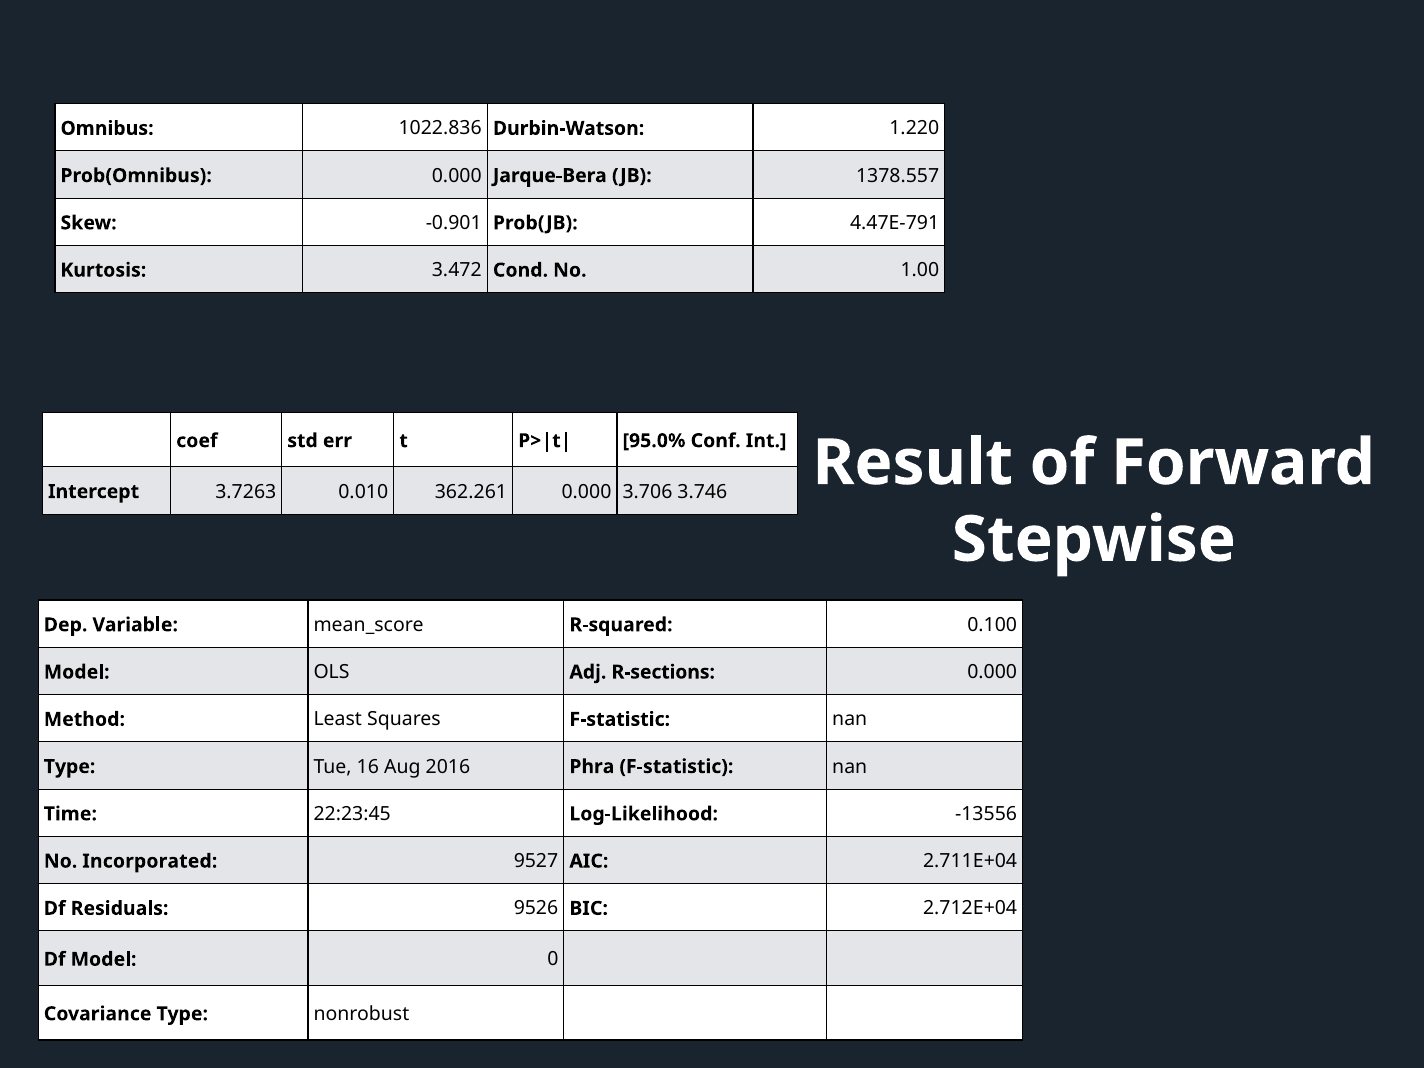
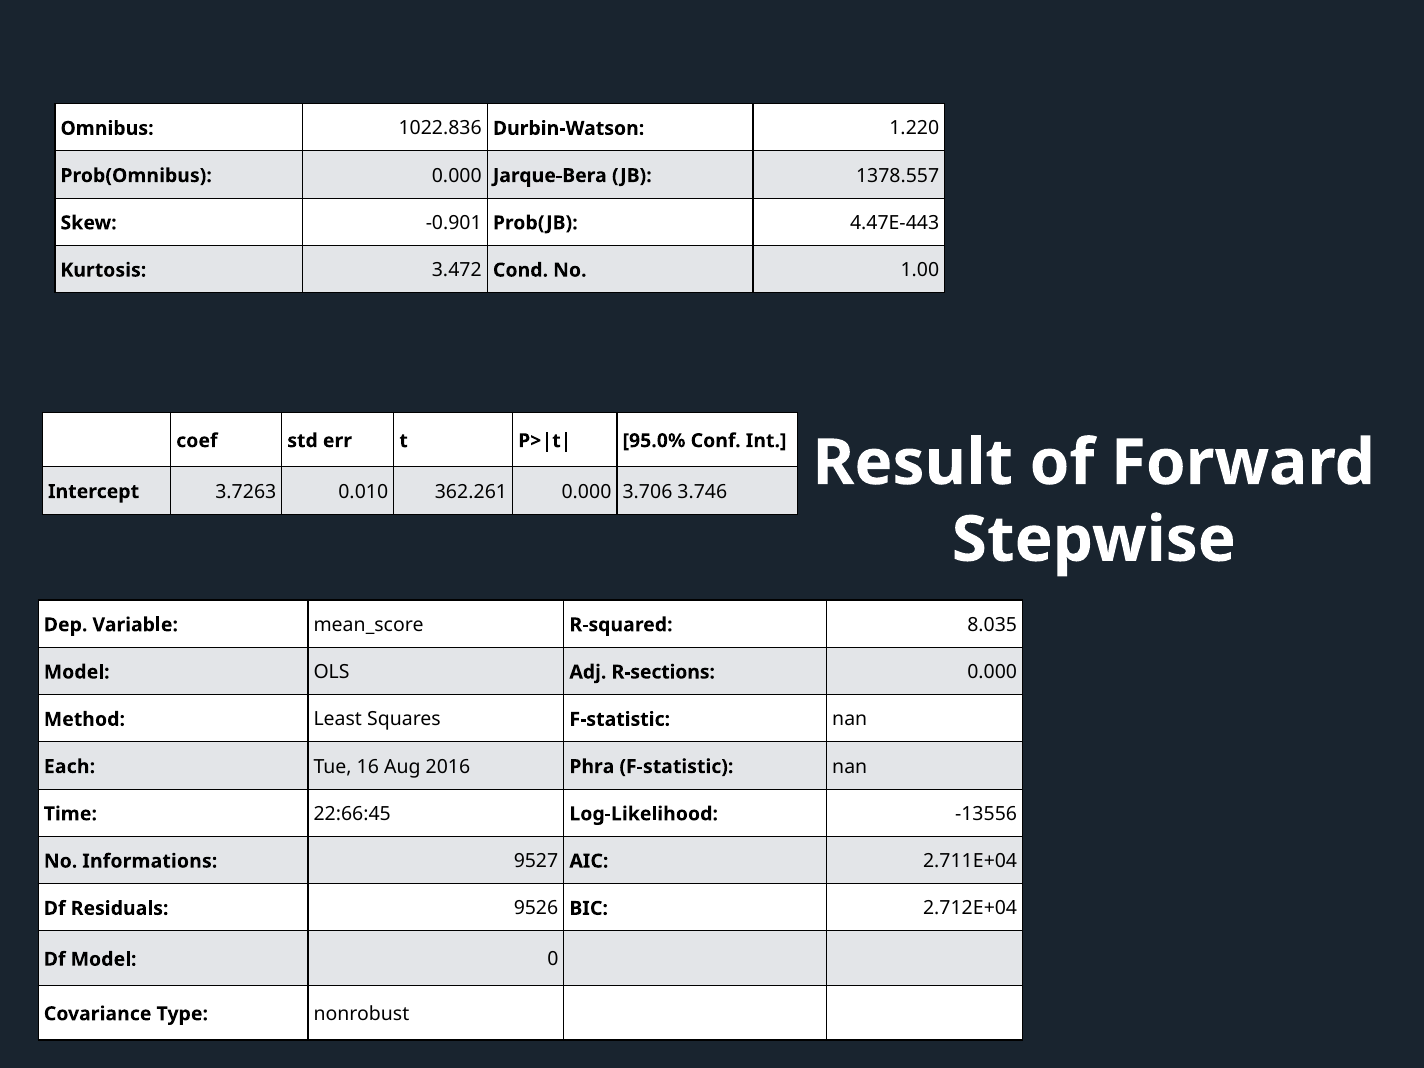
4.47E-791: 4.47E-791 -> 4.47E-443 (895, 223)
0.100: 0.100 -> 8.035 (992, 625)
Type: Type -> Each (69, 767)
22:23:45: 22:23:45 -> 22:66:45 (352, 814)
Incorporated: Incorporated -> Informations (150, 861)
